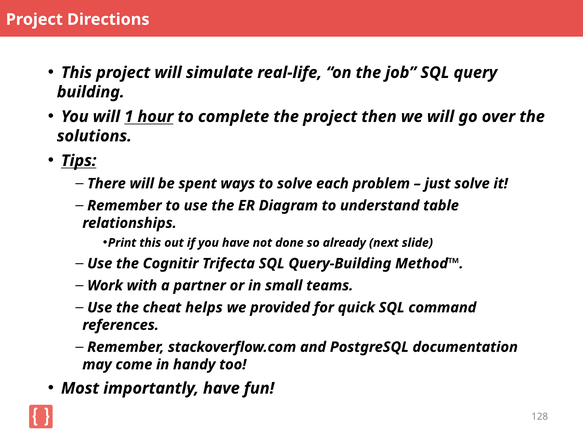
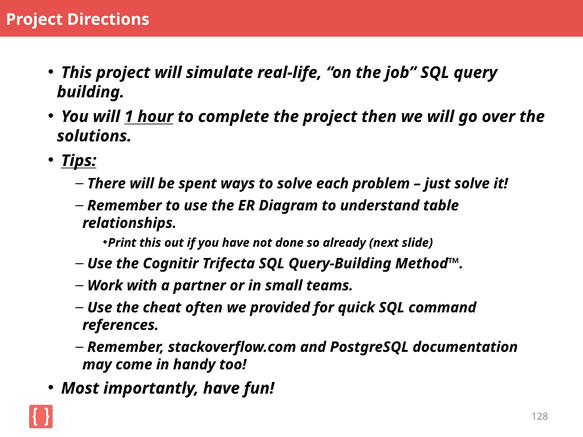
helps: helps -> often (204, 308)
